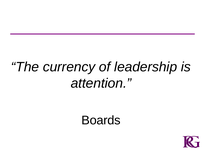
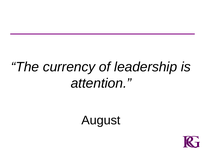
Boards: Boards -> August (101, 121)
